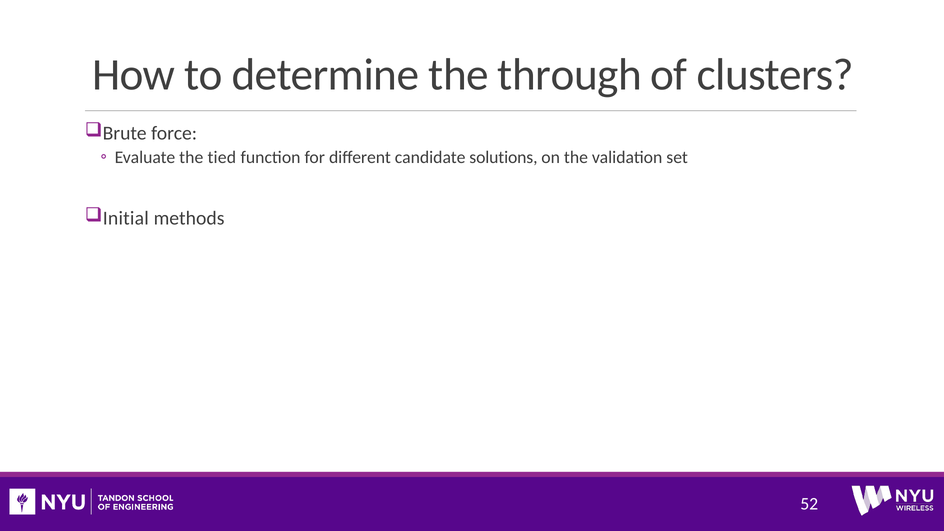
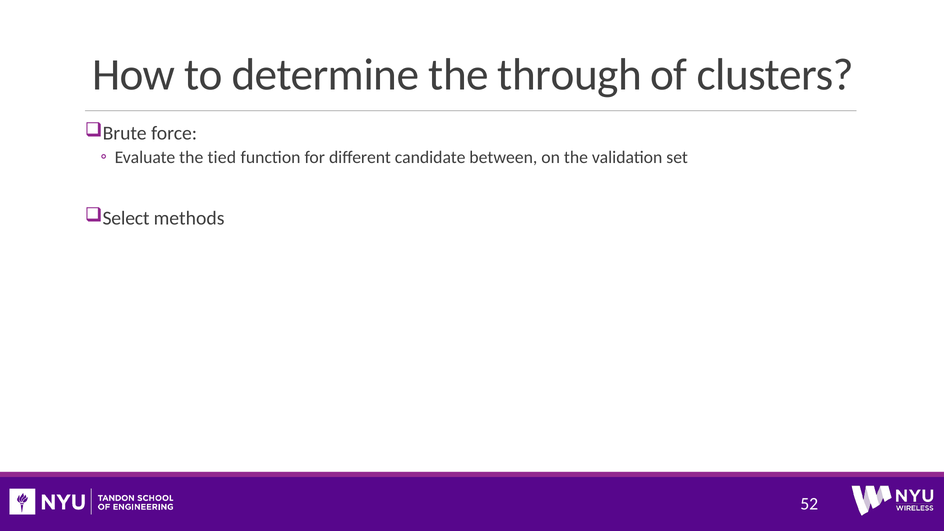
solutions: solutions -> between (503, 157)
Initial: Initial -> Select (126, 218)
